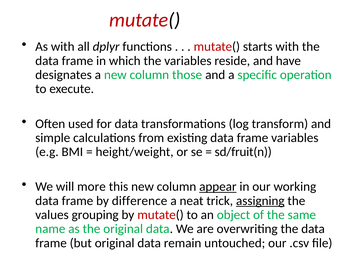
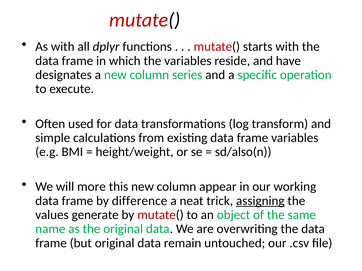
those: those -> series (187, 75)
sd/fruit(n: sd/fruit(n -> sd/also(n (243, 152)
appear underline: present -> none (218, 187)
grouping: grouping -> generate (95, 215)
